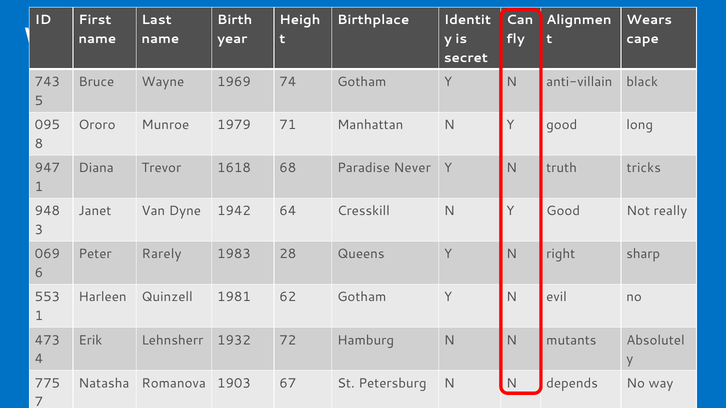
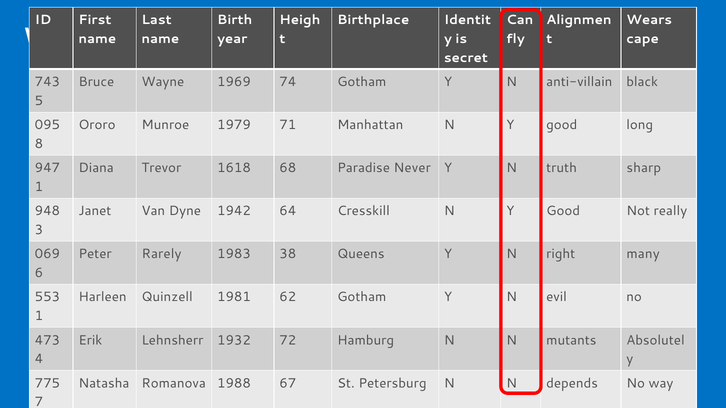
tricks: tricks -> sharp (644, 168)
28: 28 -> 38 (288, 254)
sharp: sharp -> many (643, 254)
1903: 1903 -> 1988 (234, 383)
